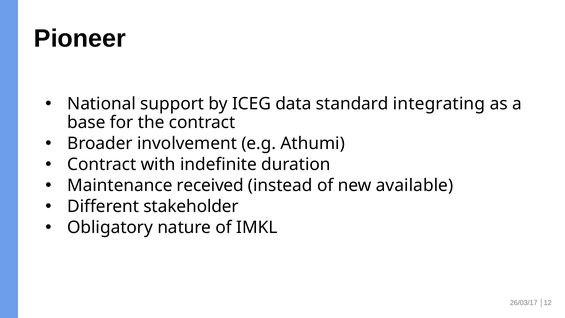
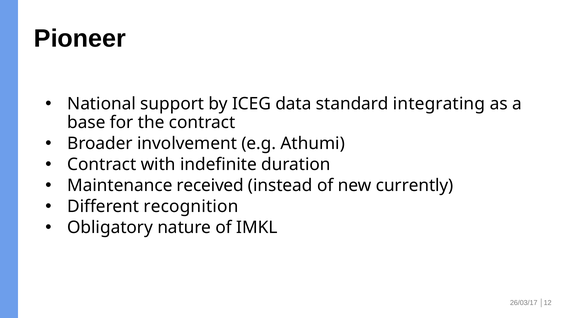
available: available -> currently (415, 185)
stakeholder: stakeholder -> recognition (191, 206)
